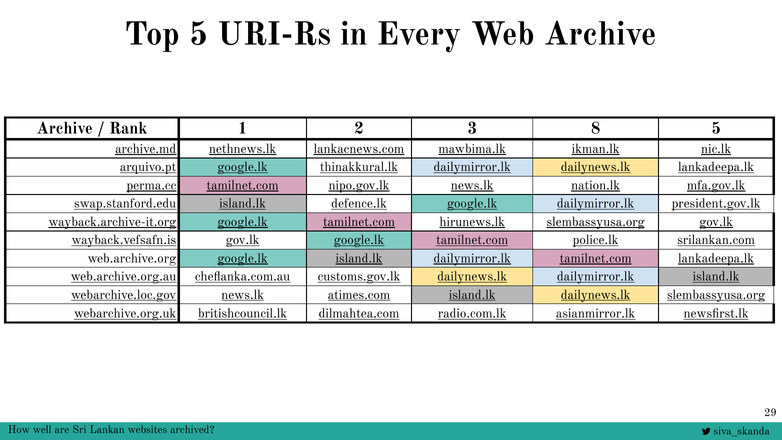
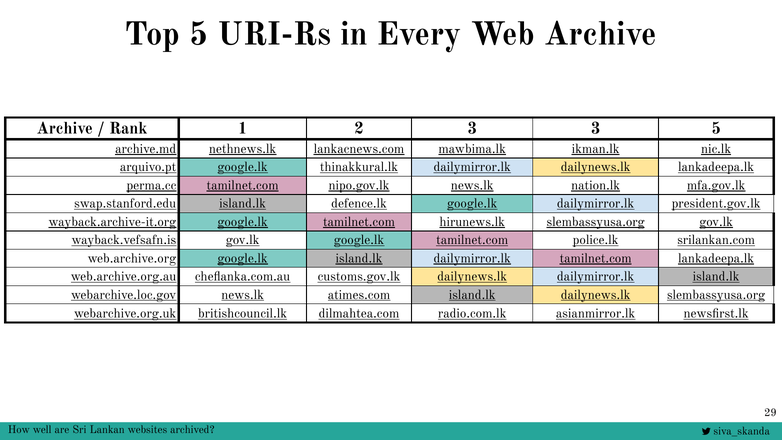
3 8: 8 -> 3 (596, 128)
